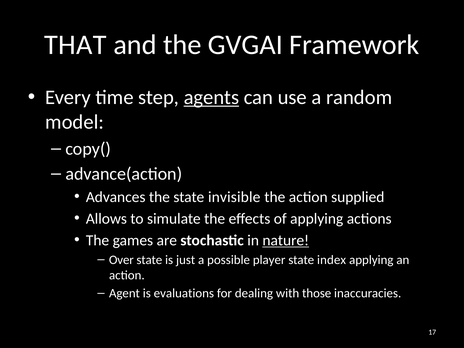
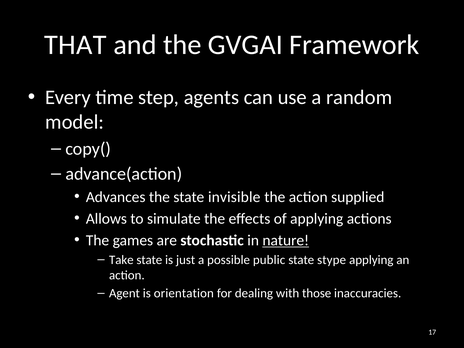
agents underline: present -> none (211, 97)
Over: Over -> Take (121, 260)
player: player -> public (269, 260)
index: index -> stype (332, 260)
evaluations: evaluations -> orientation (184, 293)
